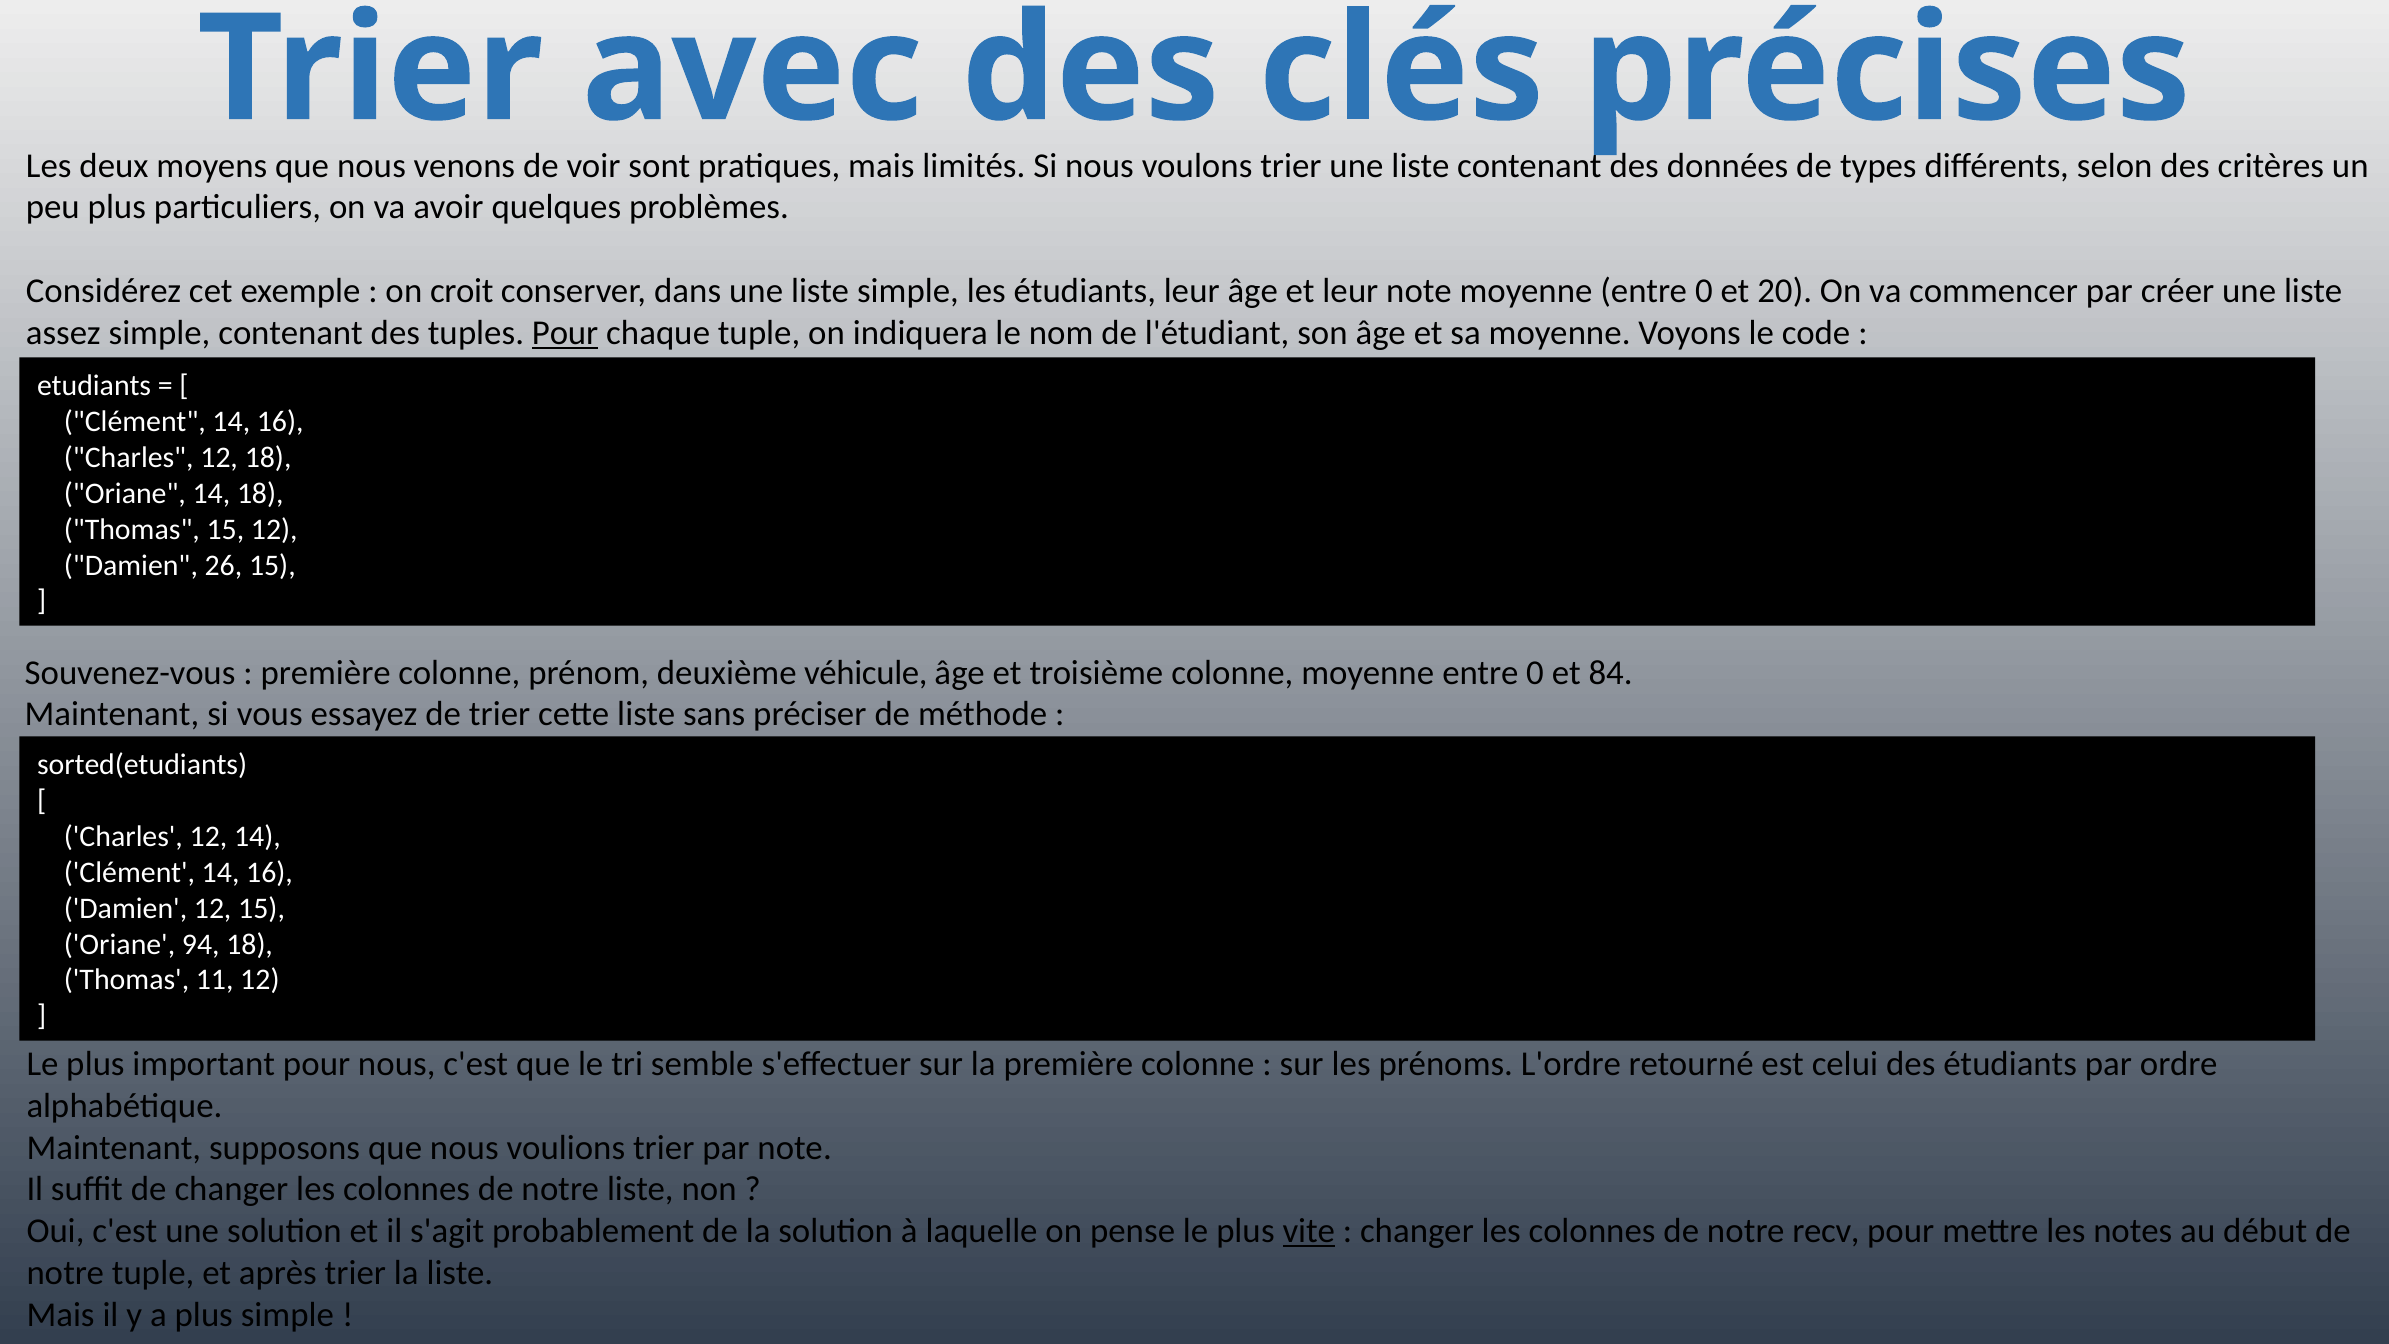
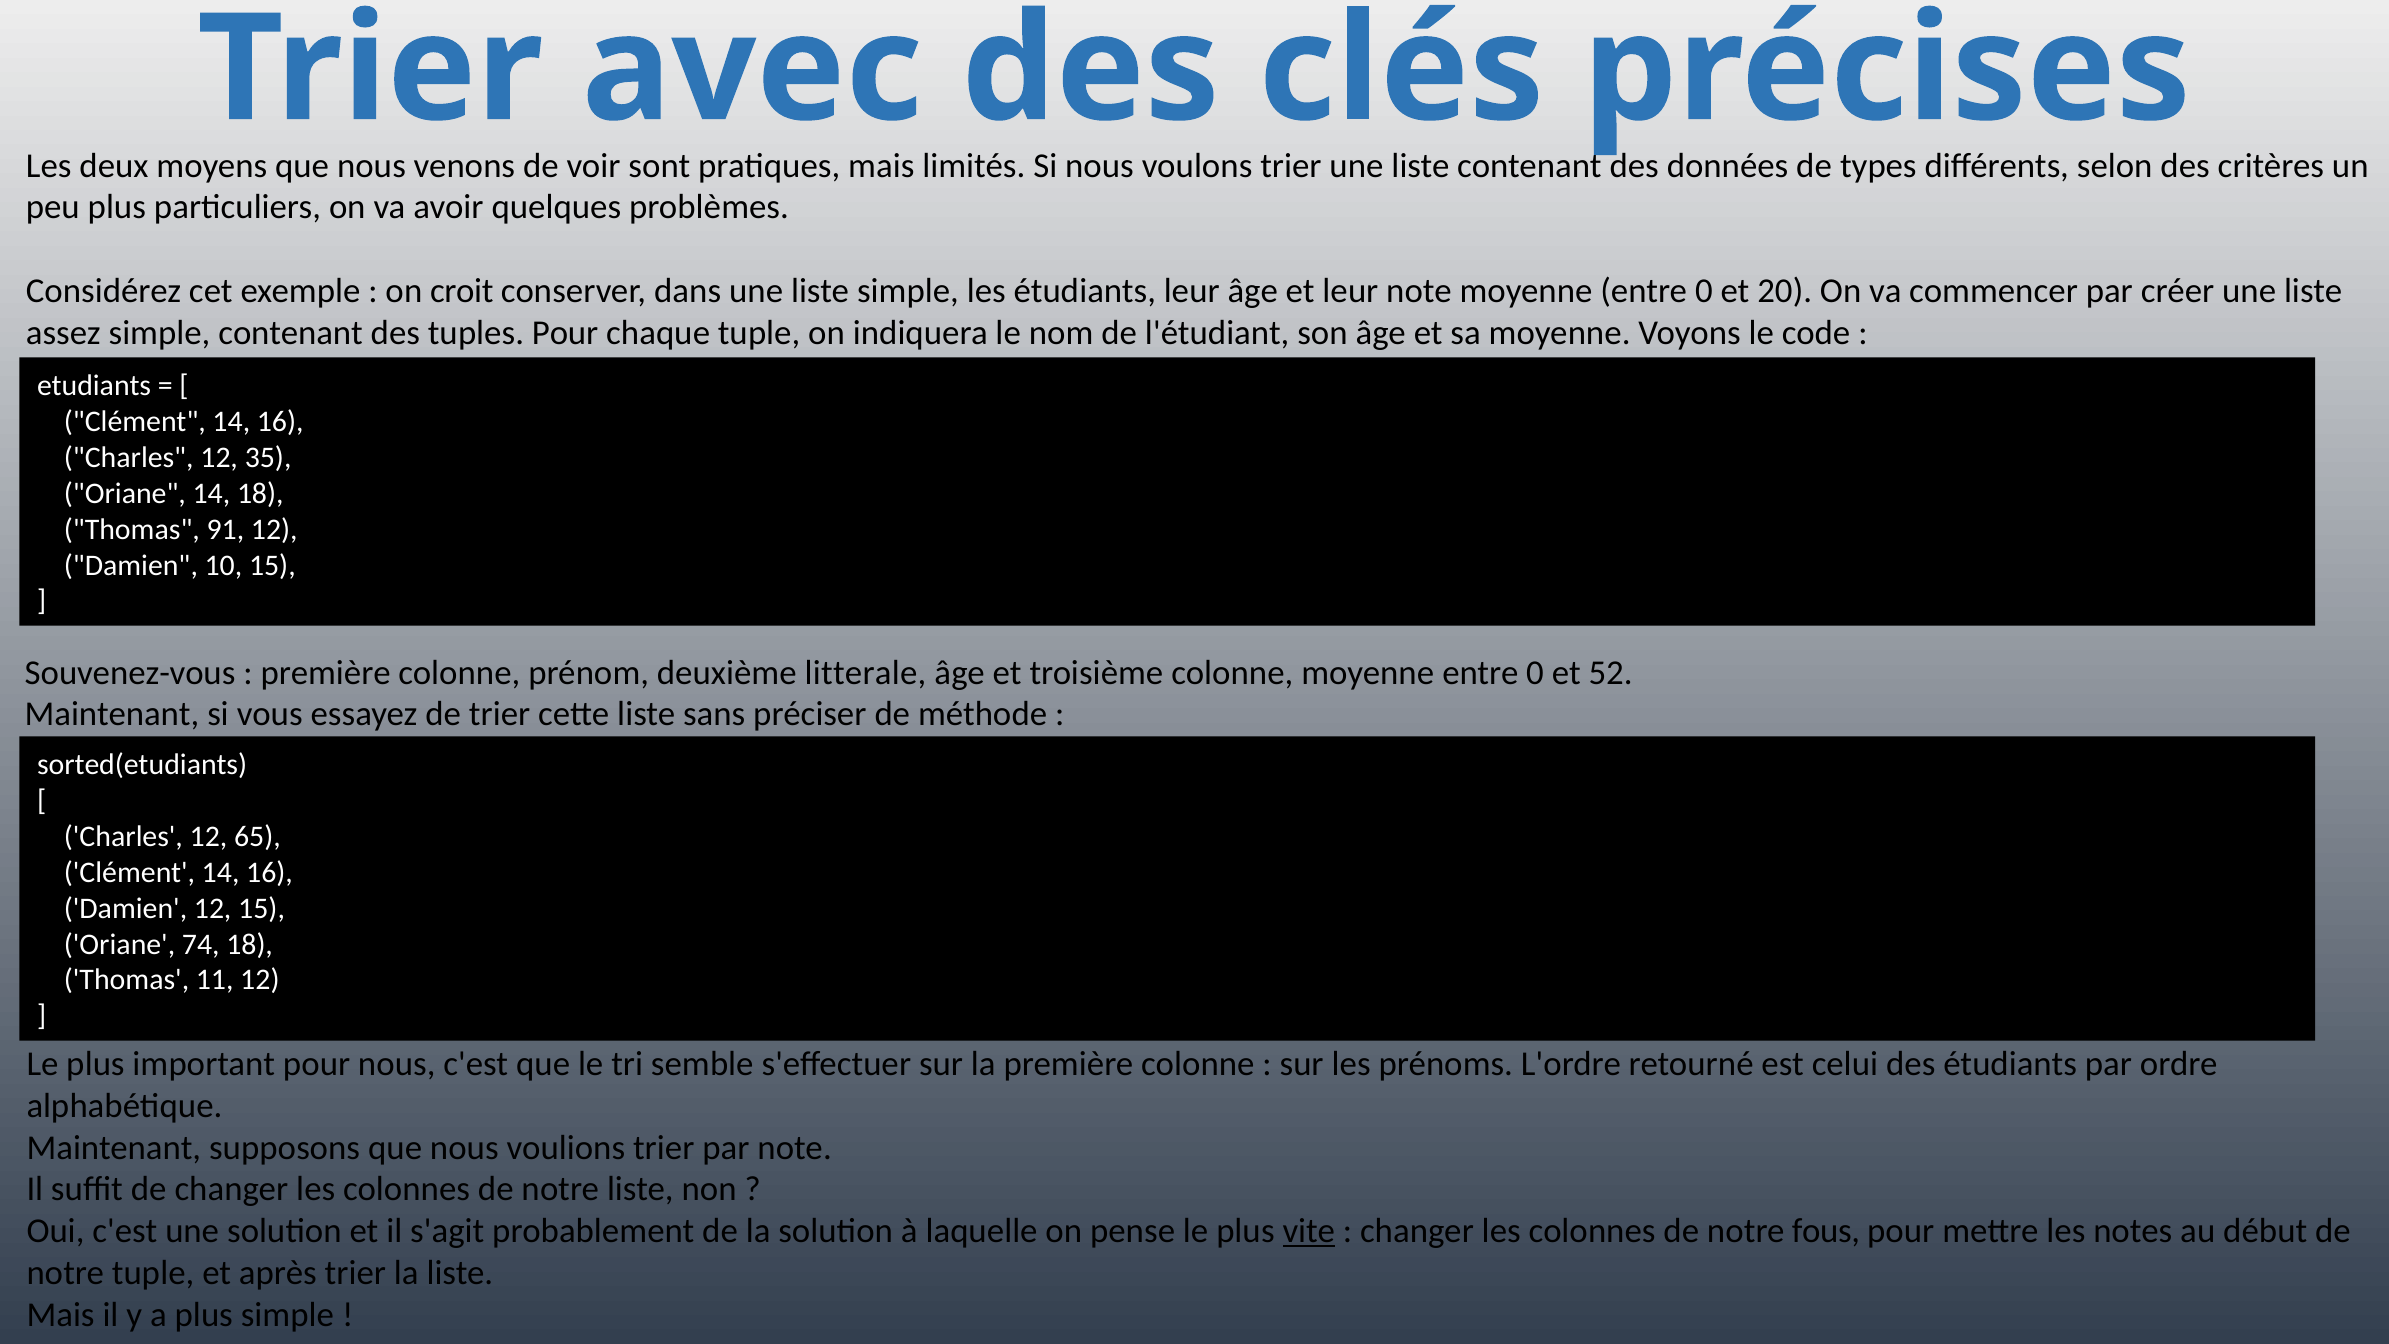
Pour underline: present -> none (565, 333)
12 18: 18 -> 35 (268, 458)
Thomas 15: 15 -> 91 (225, 529)
26: 26 -> 10 (223, 565)
véhicule: véhicule -> litterale (865, 673)
84: 84 -> 52 (1611, 673)
12 14: 14 -> 65 (257, 837)
94: 94 -> 74 (201, 944)
recv: recv -> fous (1826, 1231)
